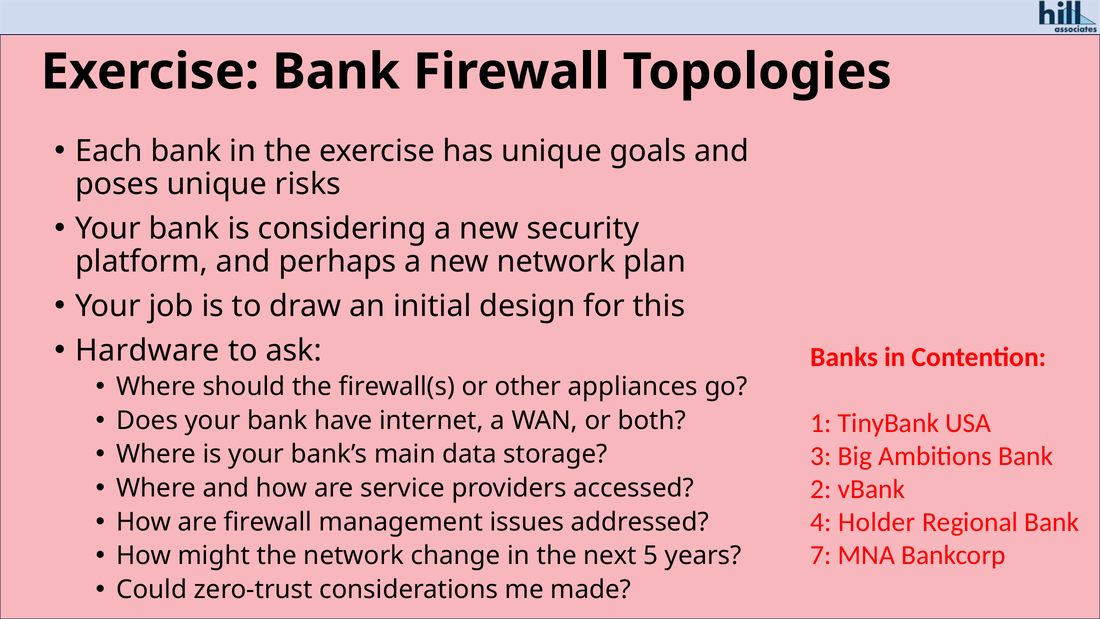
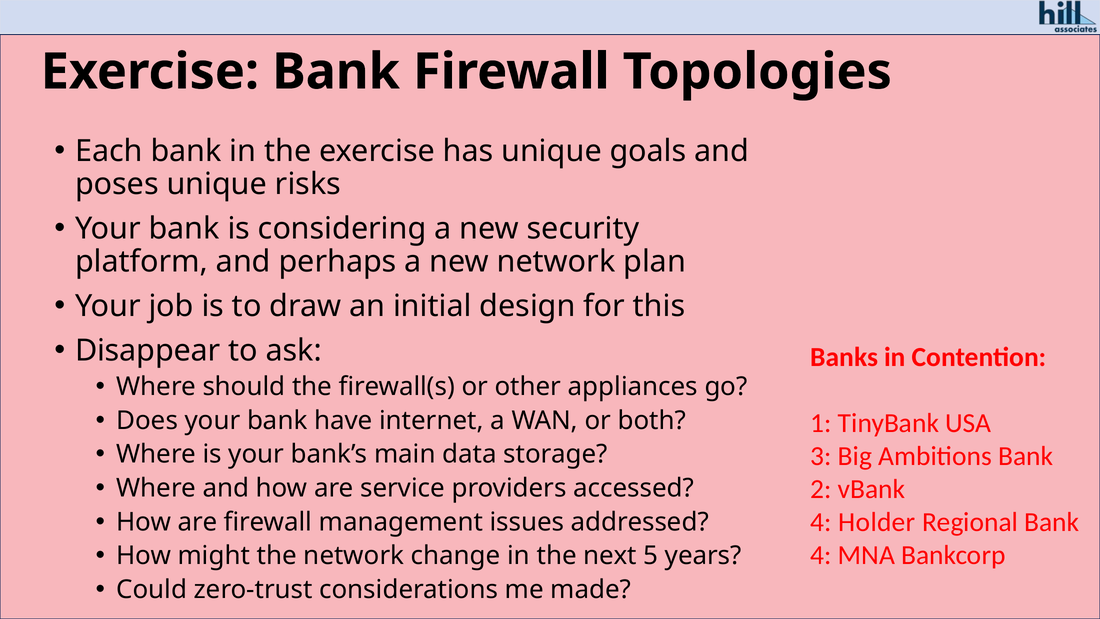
Hardware: Hardware -> Disappear (148, 350)
7: 7 -> 4 (821, 555)
